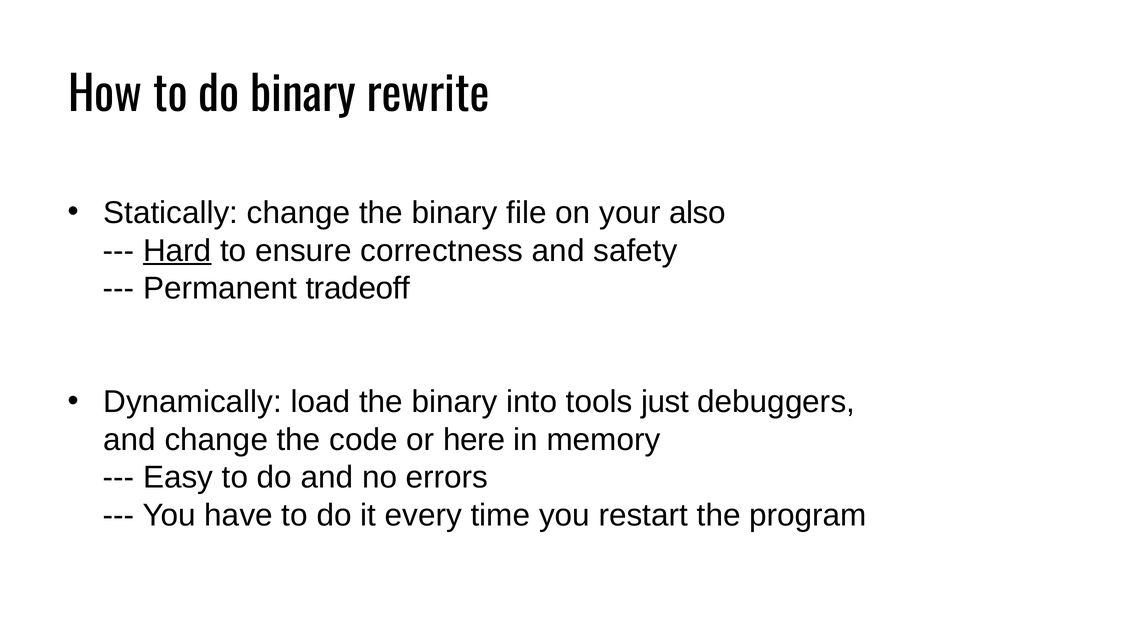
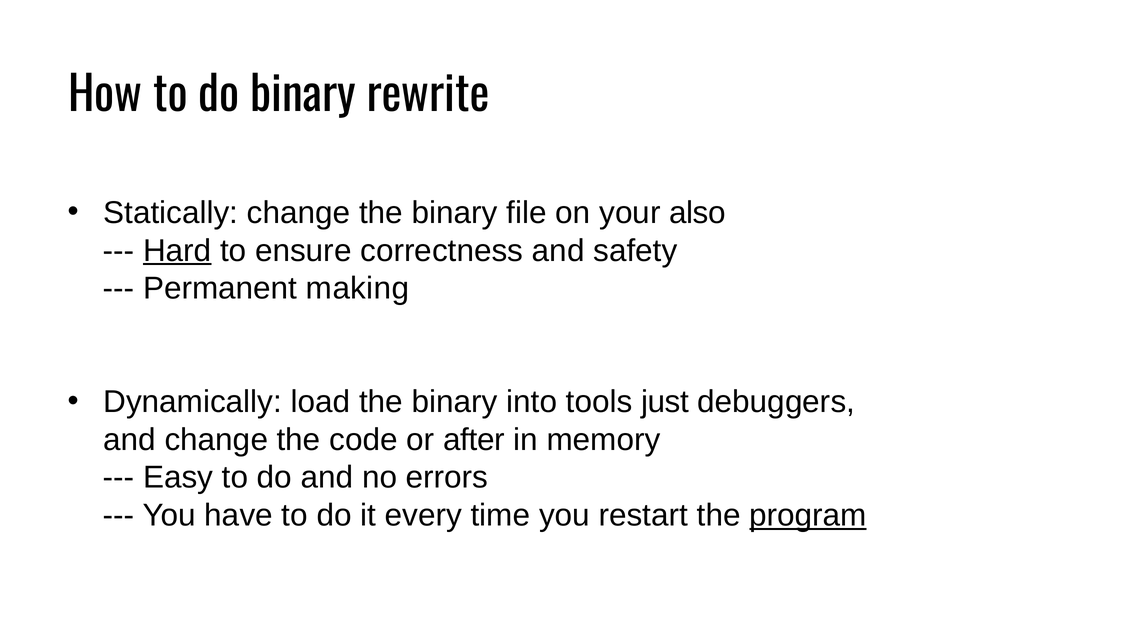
tradeoff: tradeoff -> making (358, 288)
here: here -> after (474, 440)
program underline: none -> present (808, 515)
